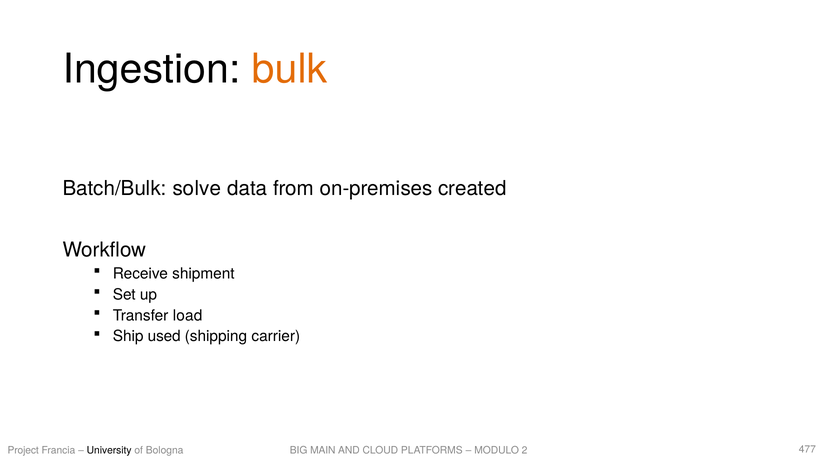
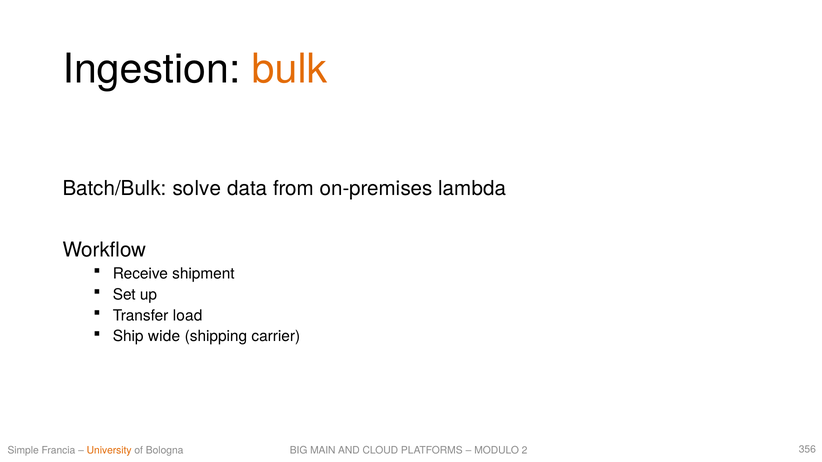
created: created -> lambda (472, 189)
used: used -> wide (164, 337)
Project: Project -> Simple (23, 451)
University colour: black -> orange (109, 451)
477: 477 -> 356 (807, 450)
